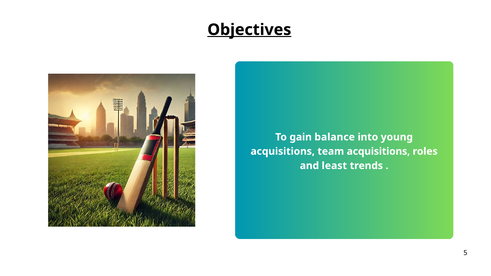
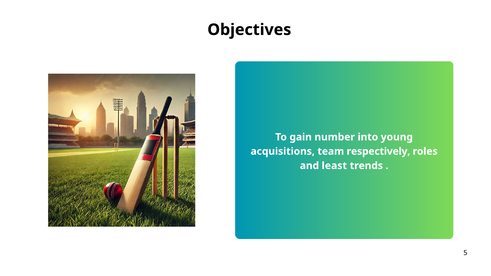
Objectives underline: present -> none (249, 30)
balance: balance -> number (335, 137)
team acquisitions: acquisitions -> respectively (378, 151)
